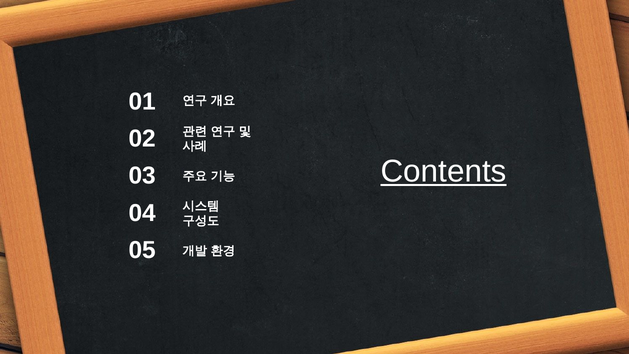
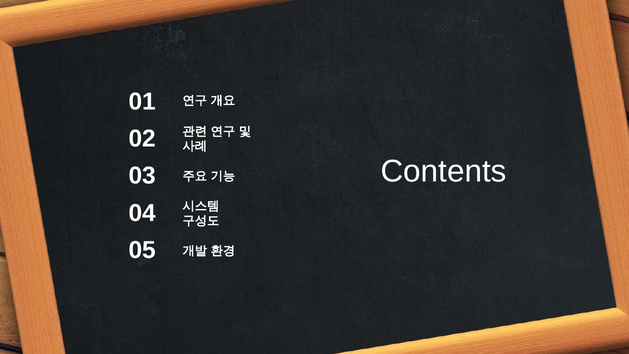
Contents underline: present -> none (444, 171)
